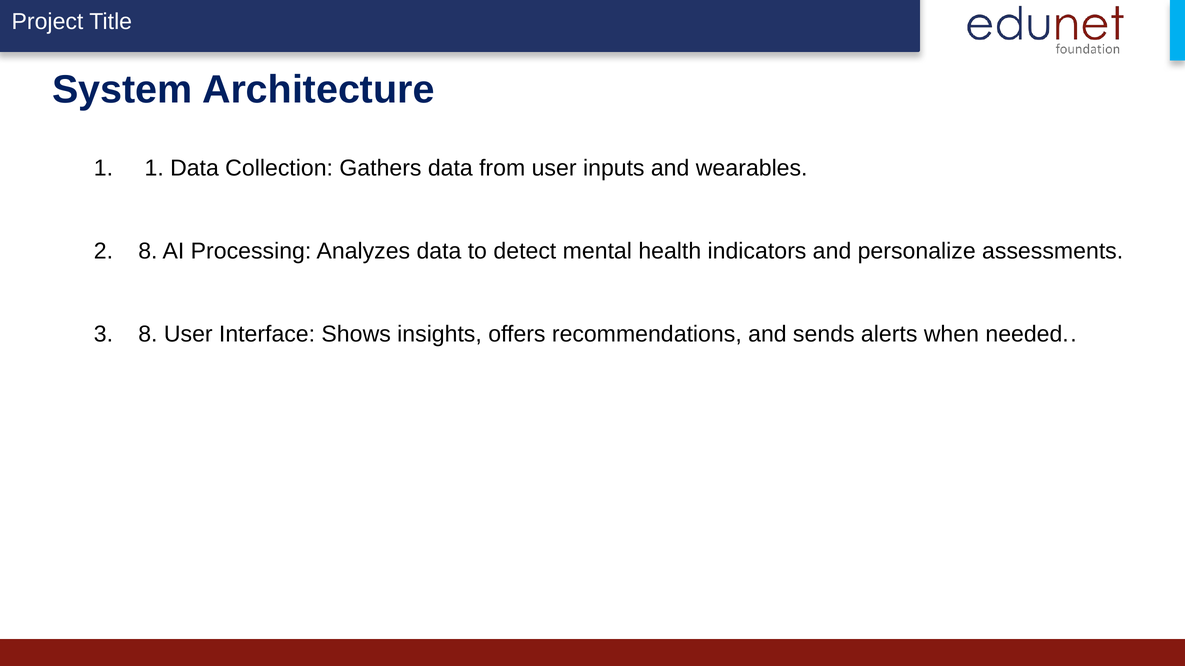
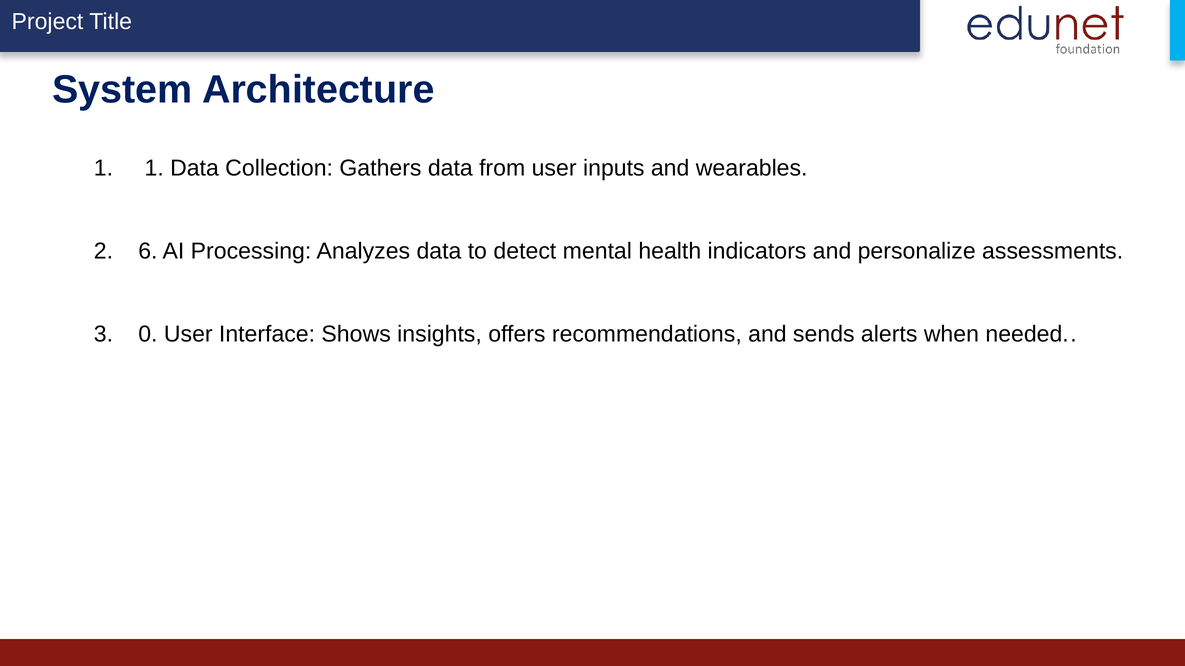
2 8: 8 -> 6 (148, 251)
3 8: 8 -> 0 (148, 334)
